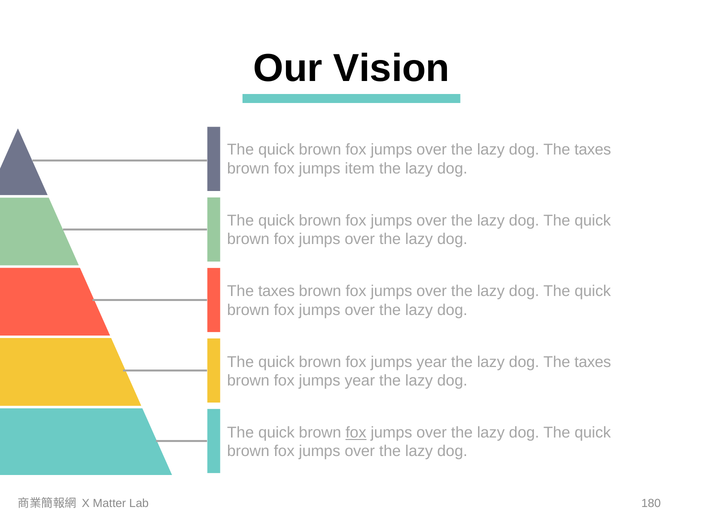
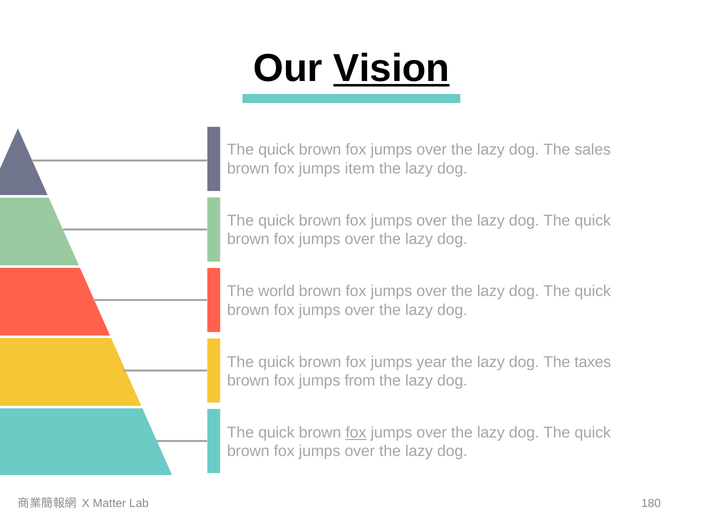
Vision underline: none -> present (392, 68)
taxes: taxes -> sales (593, 150)
taxes: taxes -> world (277, 291)
year: year -> from (360, 381)
